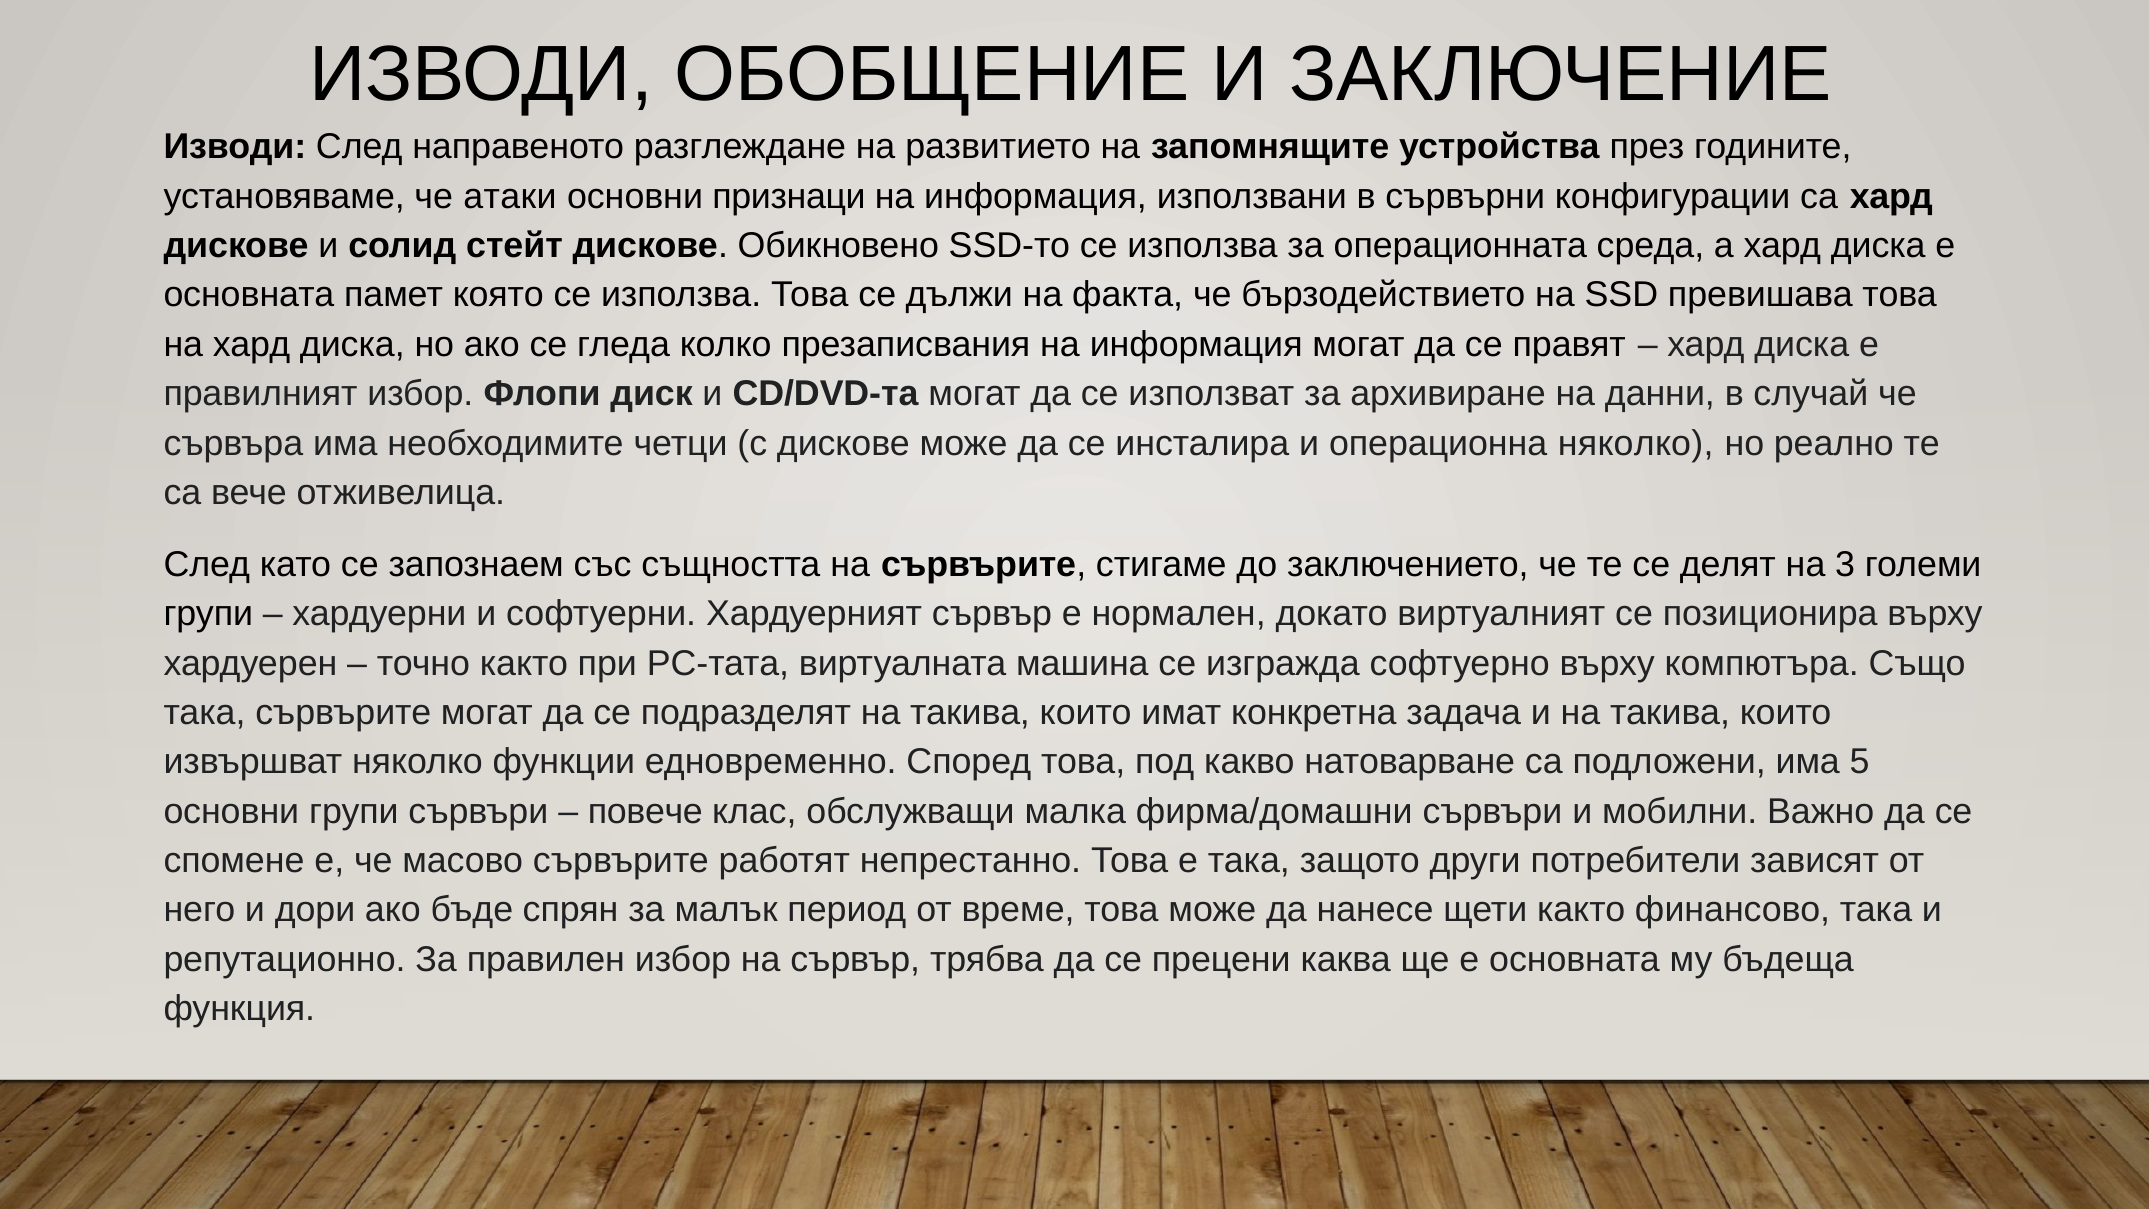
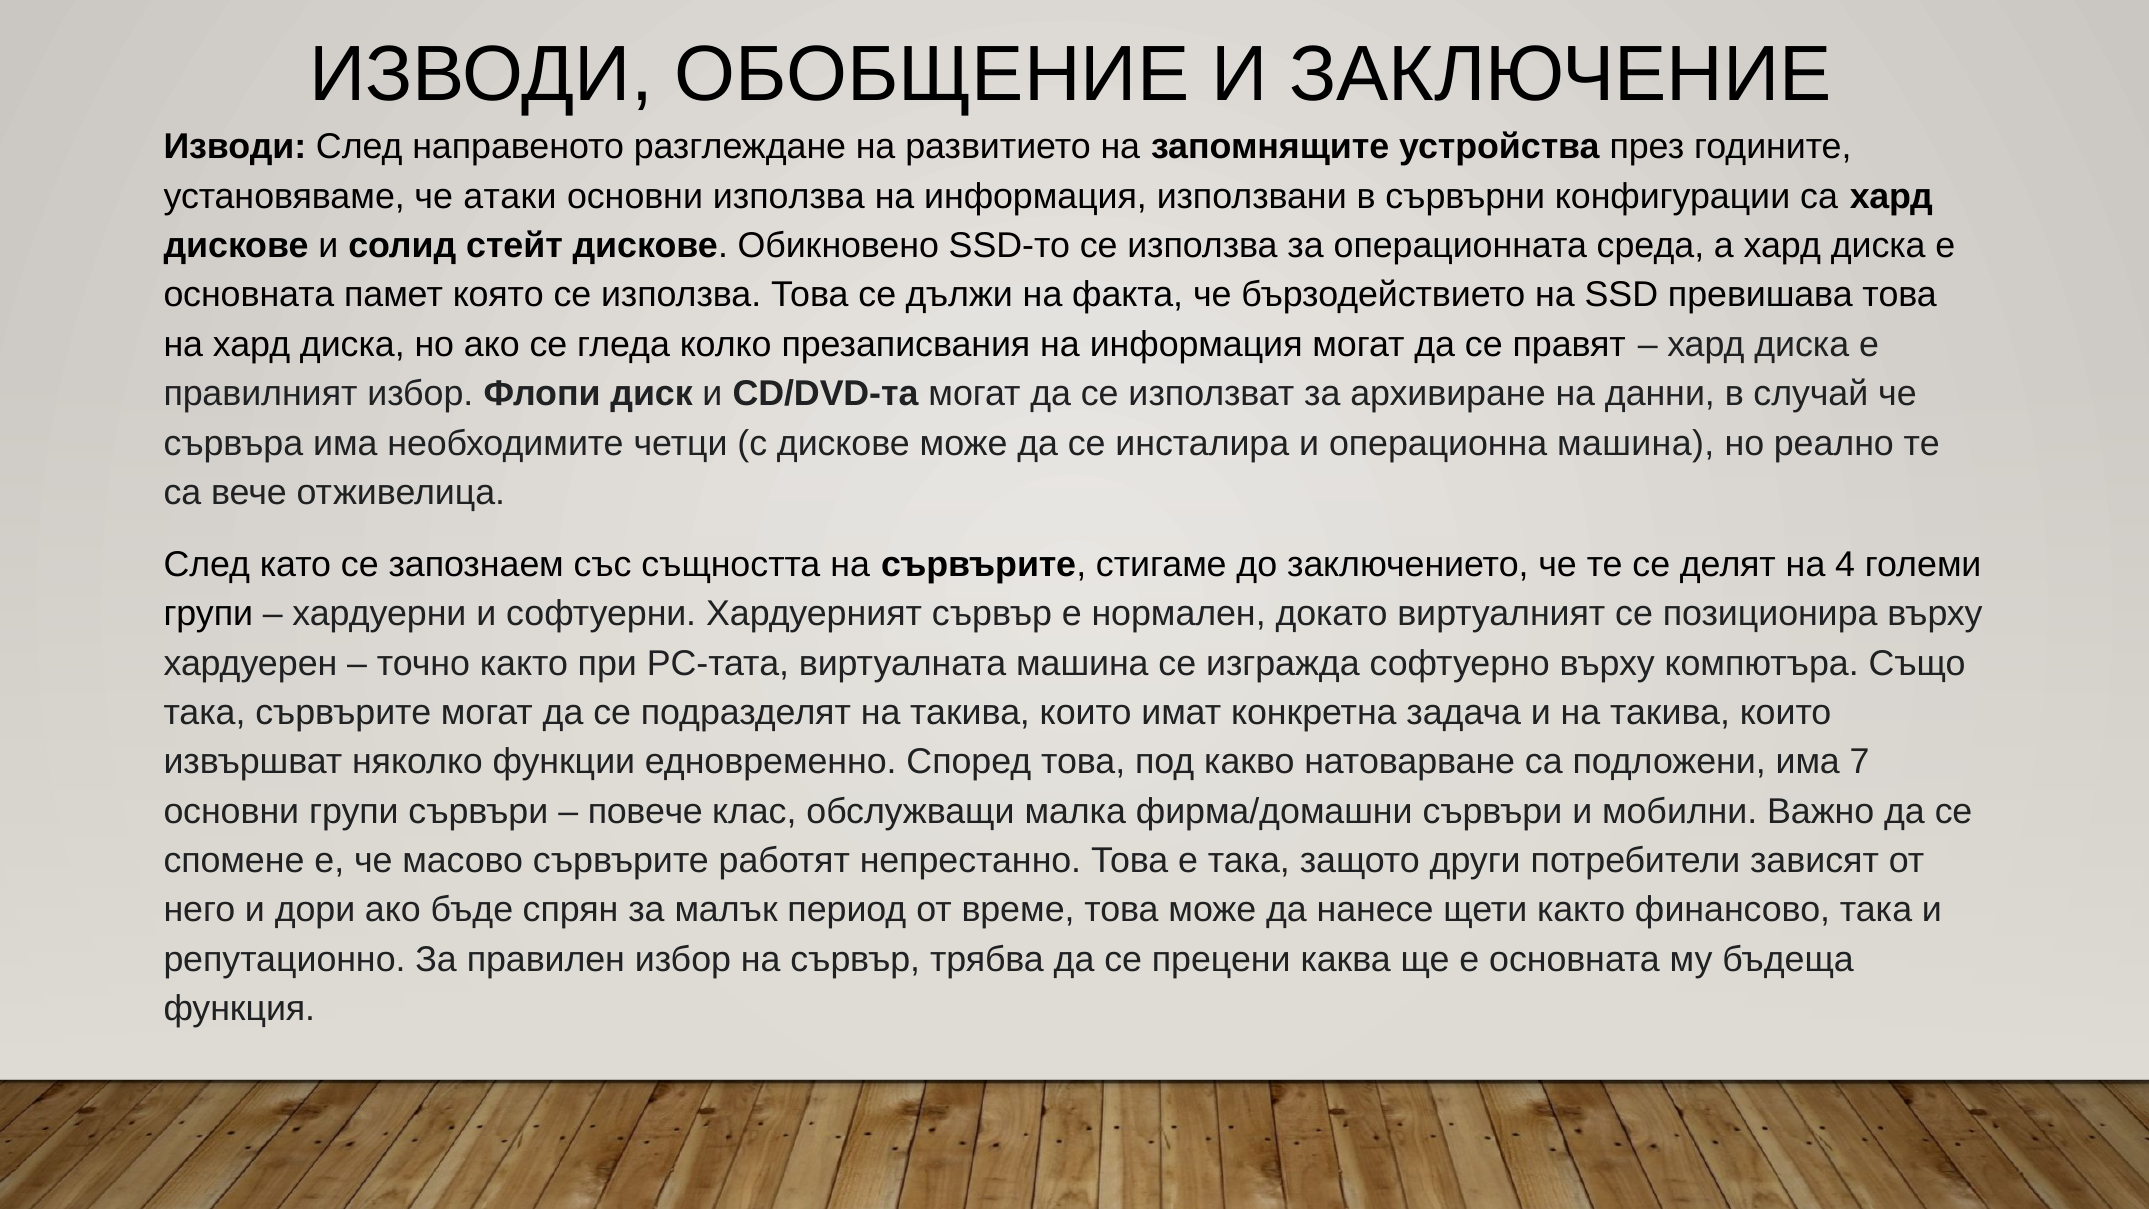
основни признаци: признаци -> използва (789, 196)
операционна няколко: няколко -> машина (1636, 443)
3: 3 -> 4 (1845, 564)
5: 5 -> 7 (1860, 762)
